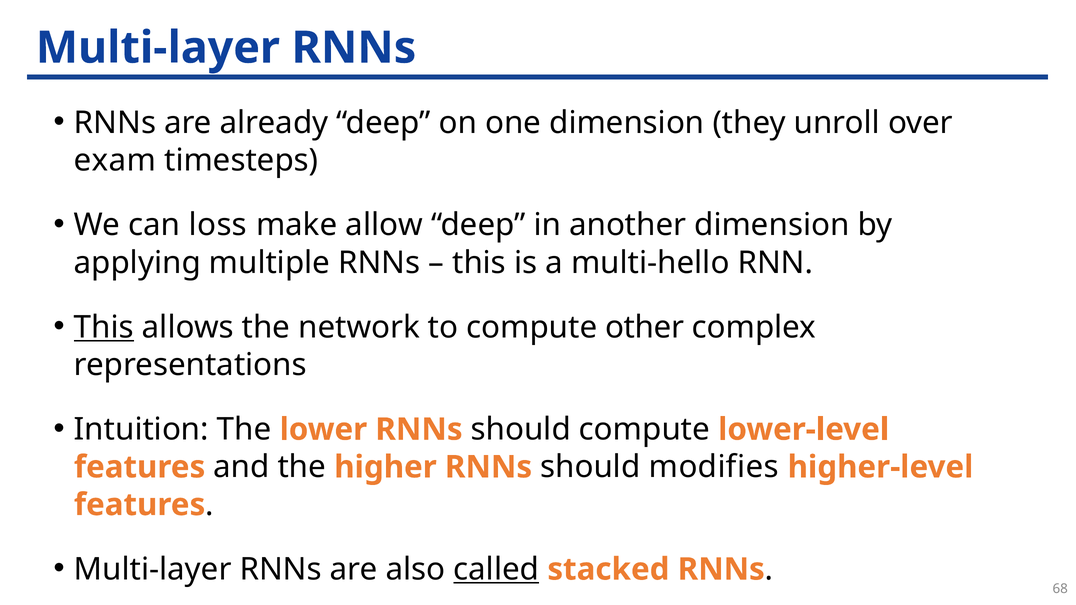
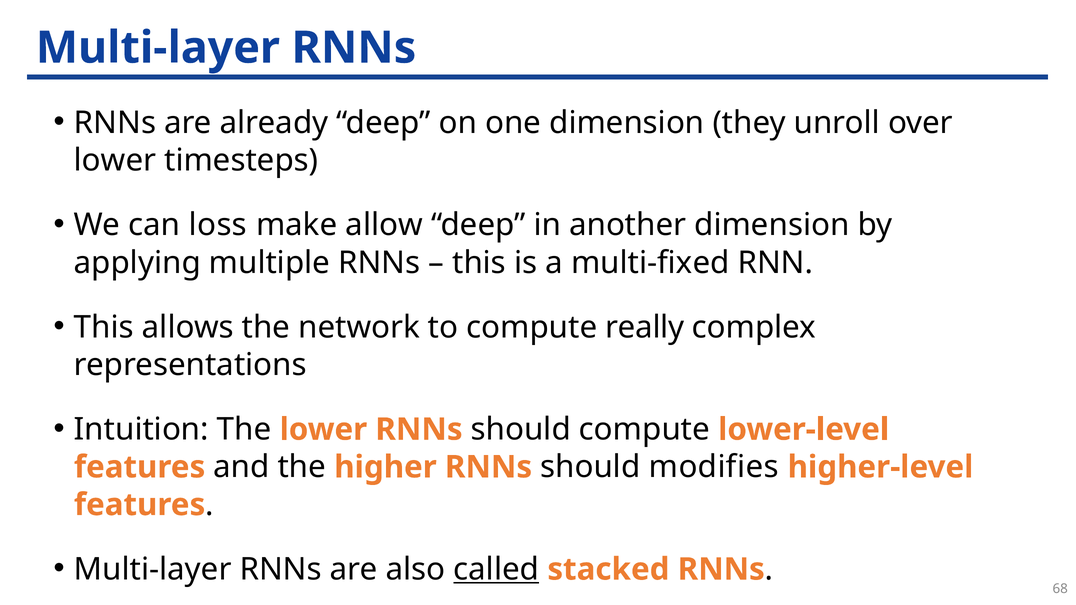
exam: exam -> lower (115, 161)
multi-hello: multi-hello -> multi-fixed (650, 263)
This underline: present -> none (104, 327)
other: other -> really (645, 327)
